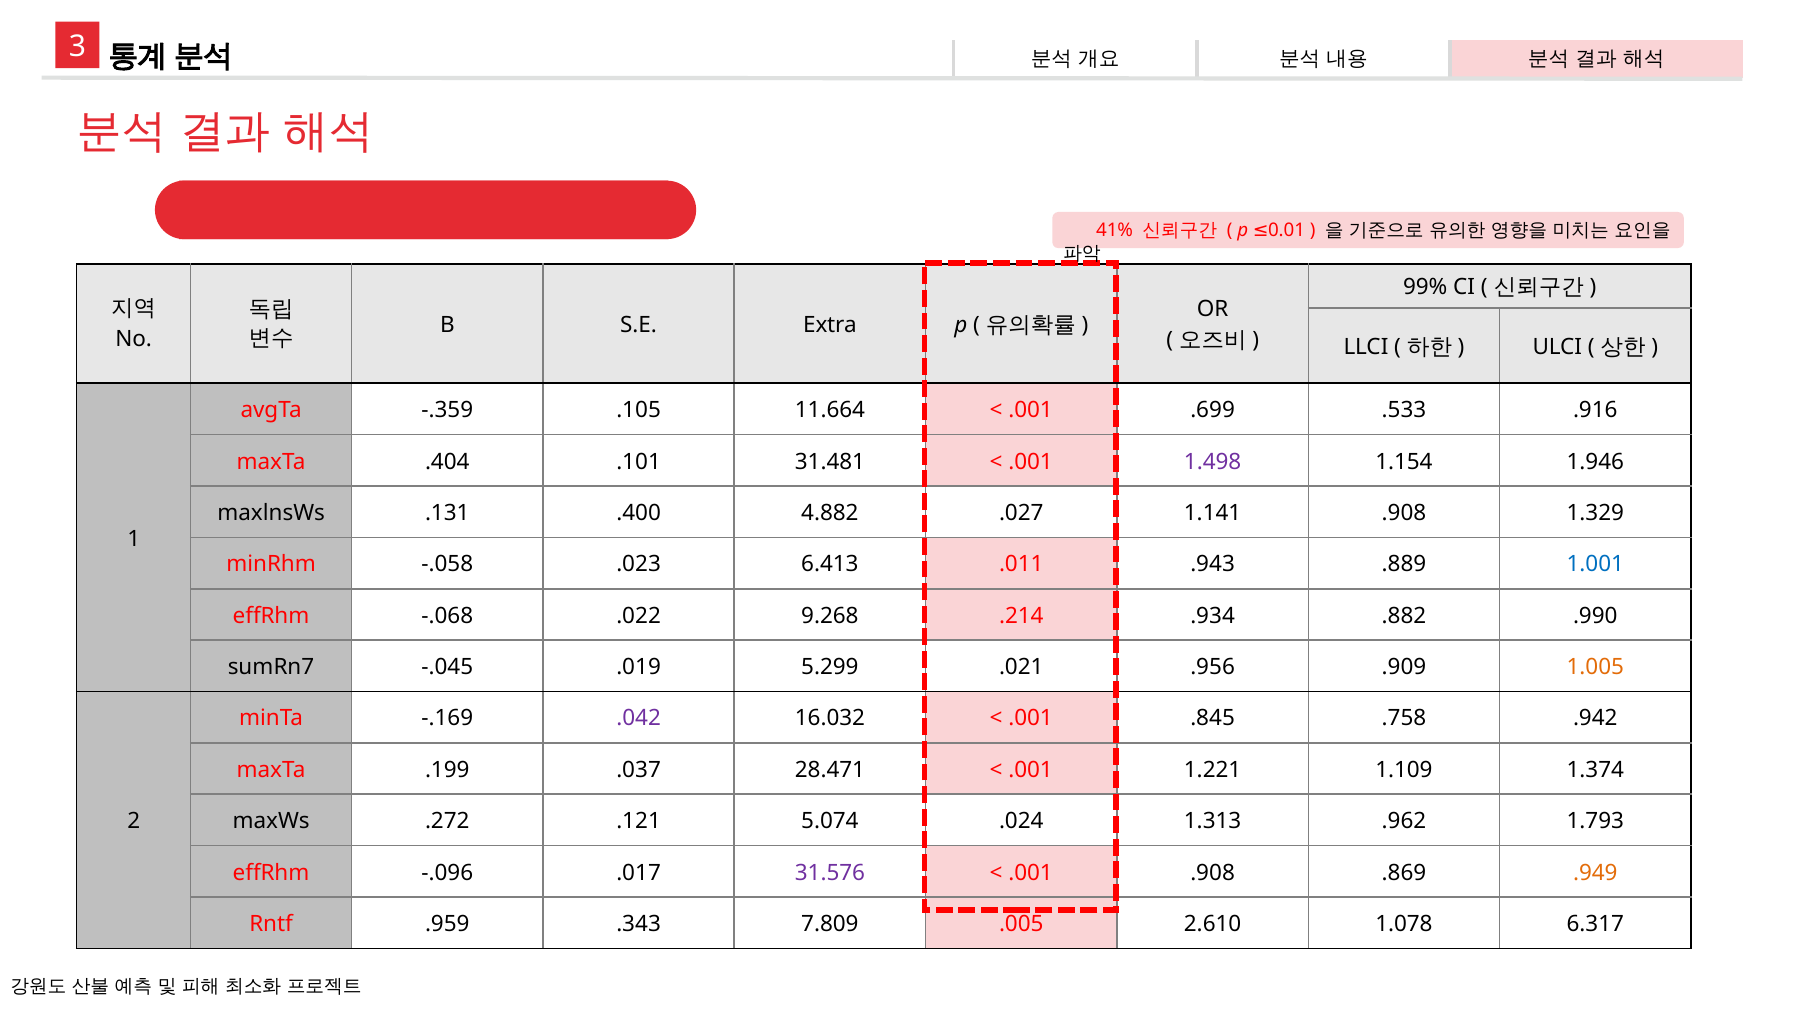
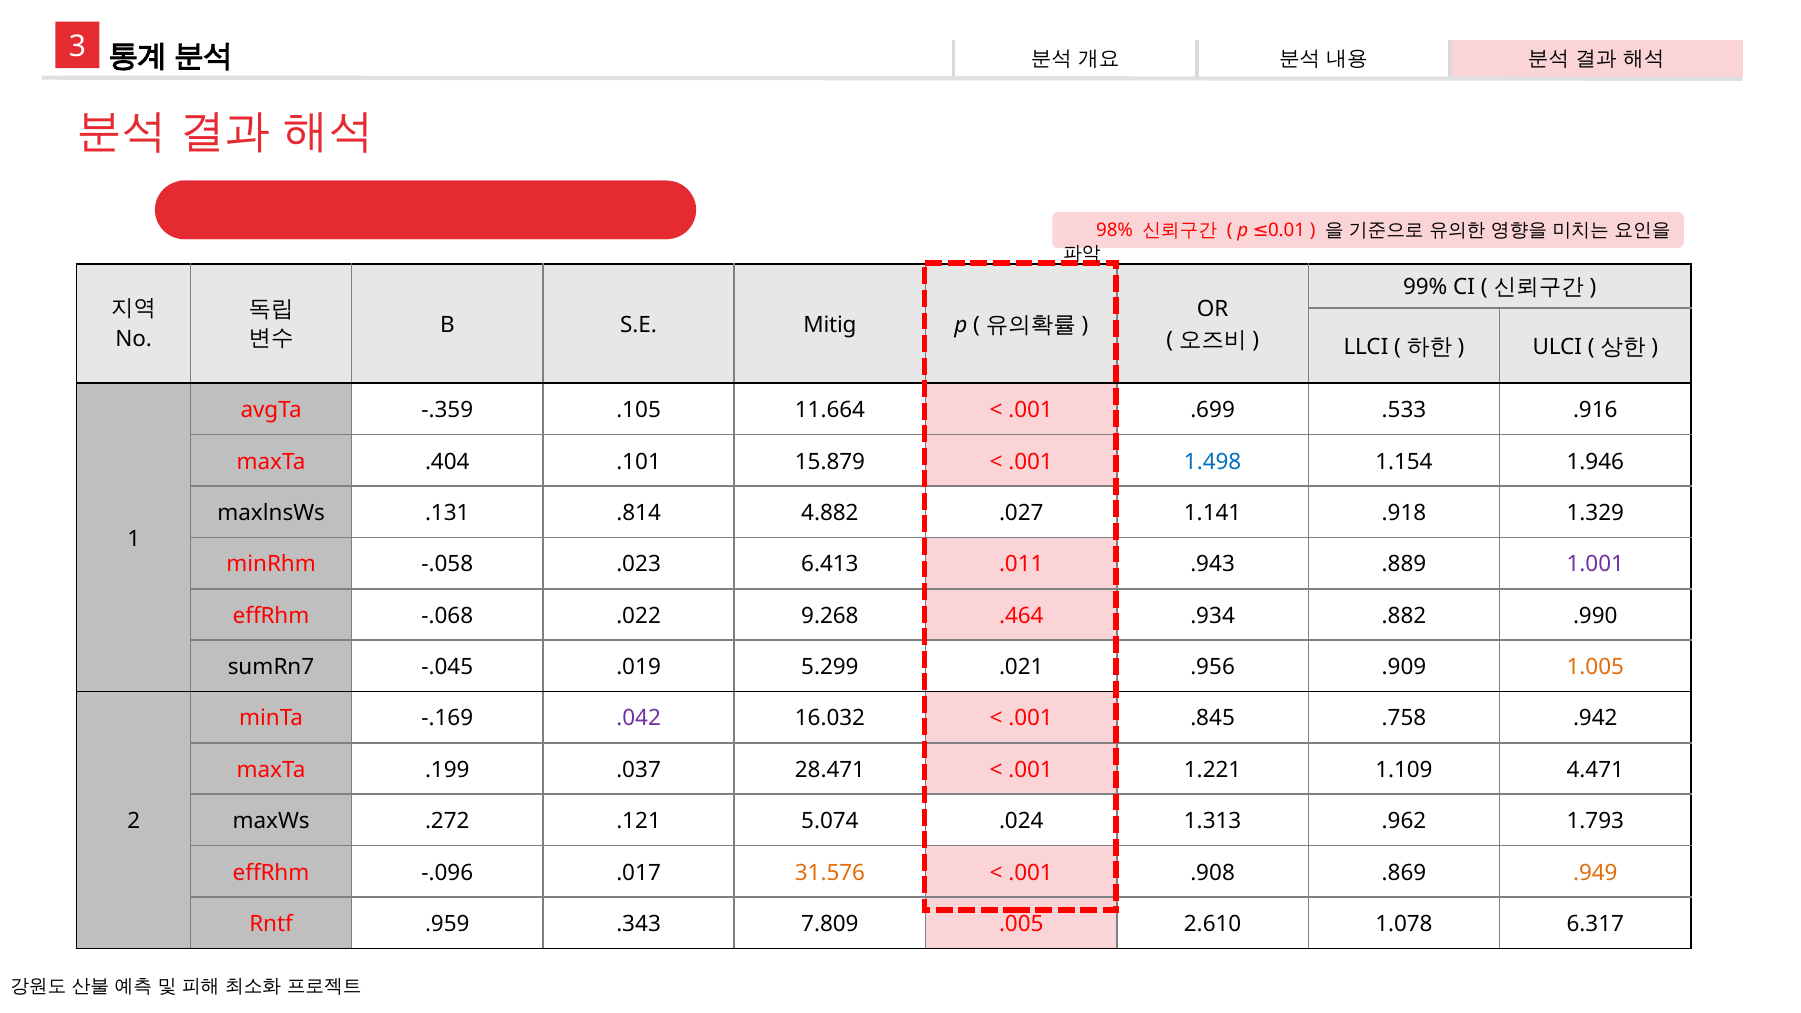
41%: 41% -> 98% (1115, 230)
Extra: Extra -> Mitig (830, 325)
31.481: 31.481 -> 15.879 (830, 462)
1.498 colour: purple -> blue (1213, 462)
.400: .400 -> .814 (639, 513)
1.141 .908: .908 -> .918 (1404, 513)
1.001 colour: blue -> purple (1595, 564)
.214: .214 -> .464 (1021, 616)
1.374: 1.374 -> 4.471 (1595, 770)
31.576 colour: purple -> orange (830, 873)
